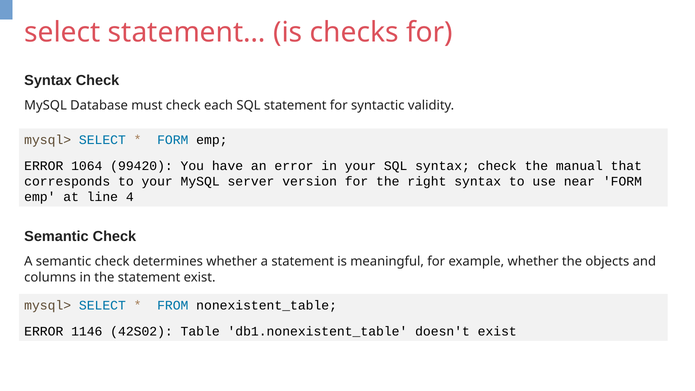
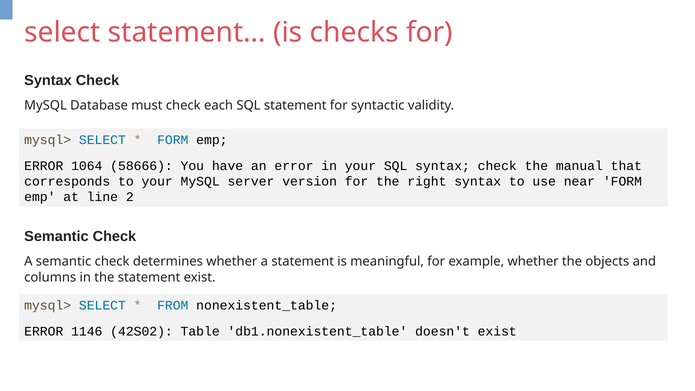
99420: 99420 -> 58666 (142, 166)
4: 4 -> 2 (130, 197)
